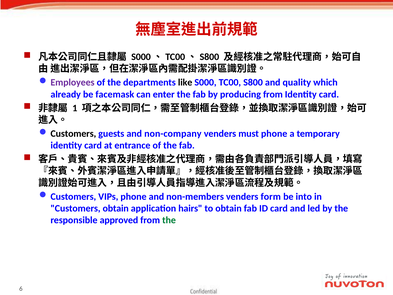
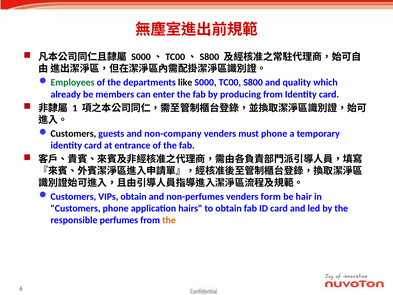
Employees colour: purple -> green (73, 82)
facemask: facemask -> members (115, 94)
VIPs phone: phone -> obtain (134, 196)
non-members: non-members -> non-perfumes (195, 196)
into: into -> hair (304, 196)
Customers obtain: obtain -> phone (116, 208)
approved: approved -> perfumes (119, 220)
the colour: green -> orange (169, 220)
